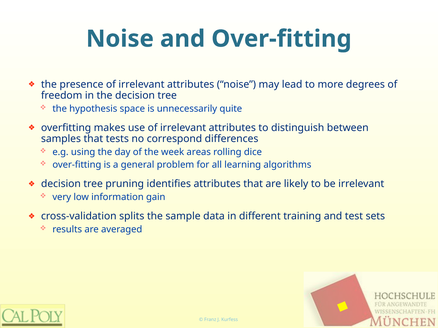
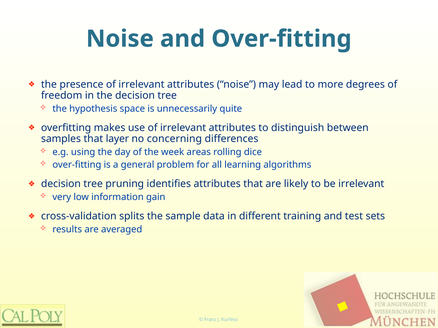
tests: tests -> layer (117, 139)
correspond: correspond -> concerning (174, 139)
